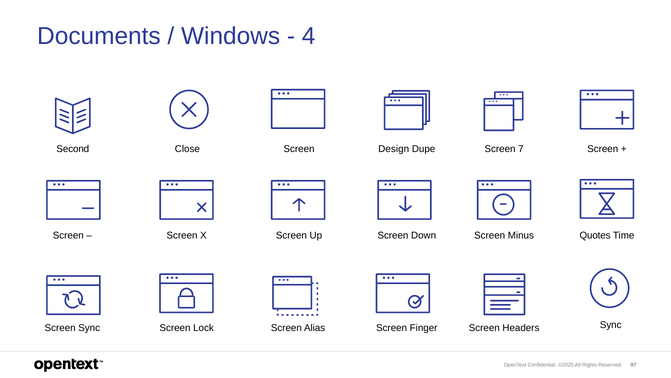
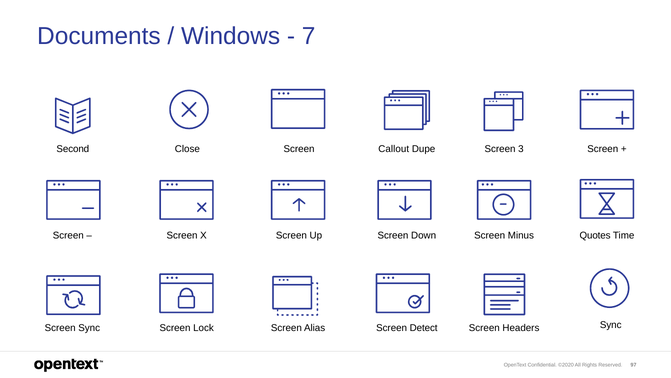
4: 4 -> 7 (309, 36)
Design: Design -> Callout (394, 149)
7: 7 -> 3 (521, 149)
Finger: Finger -> Detect (424, 328)
